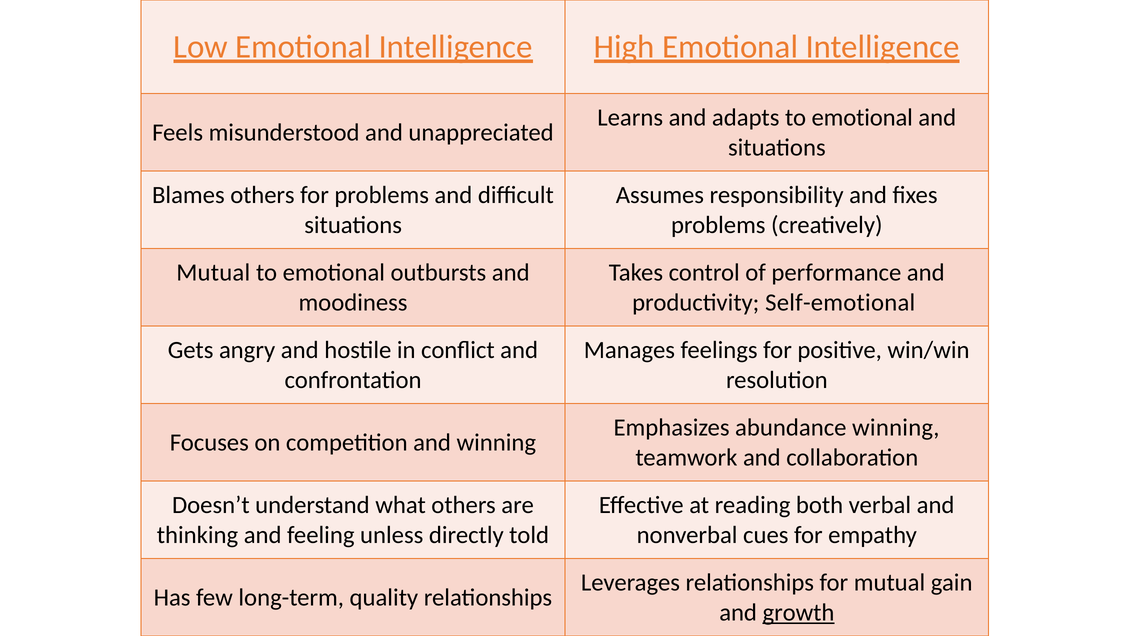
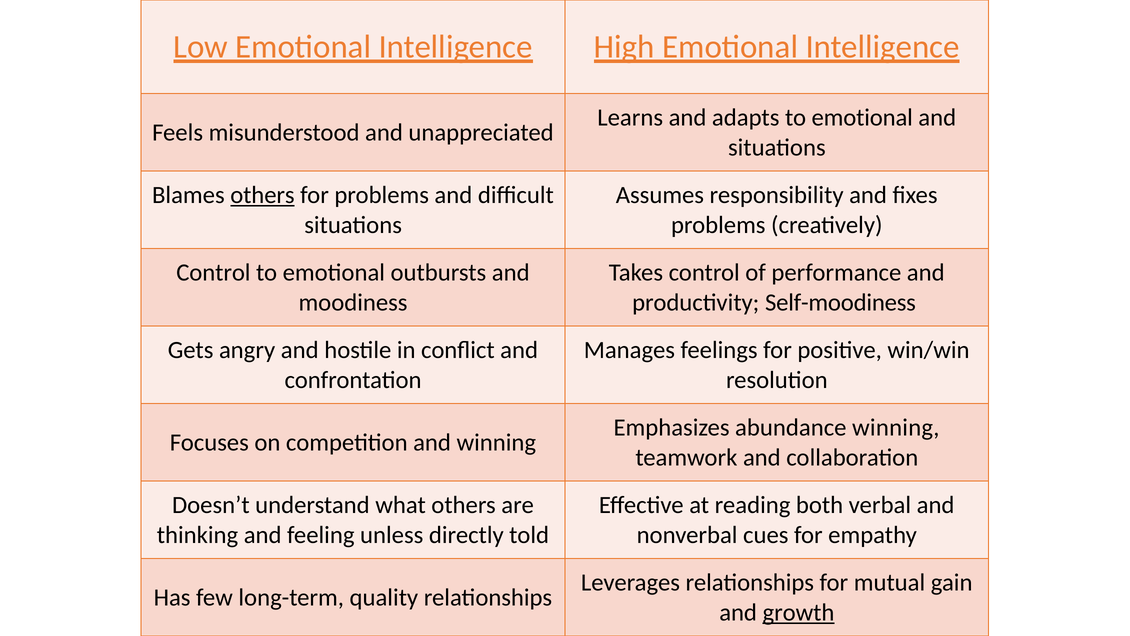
others underline: none -> present (262, 195)
Mutual: Mutual -> Control (213, 272)
Self-emotional: Self-emotional -> Self-moodiness (840, 303)
